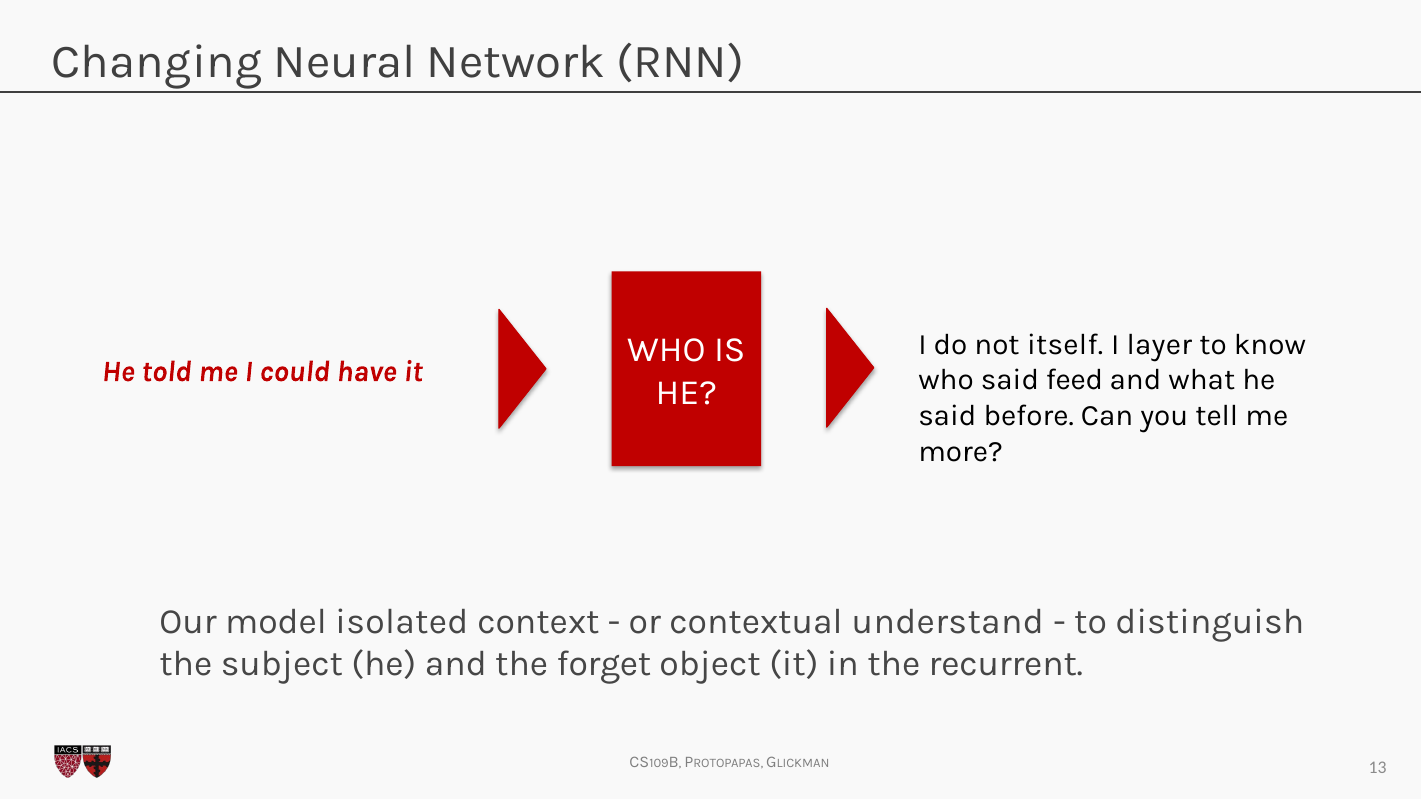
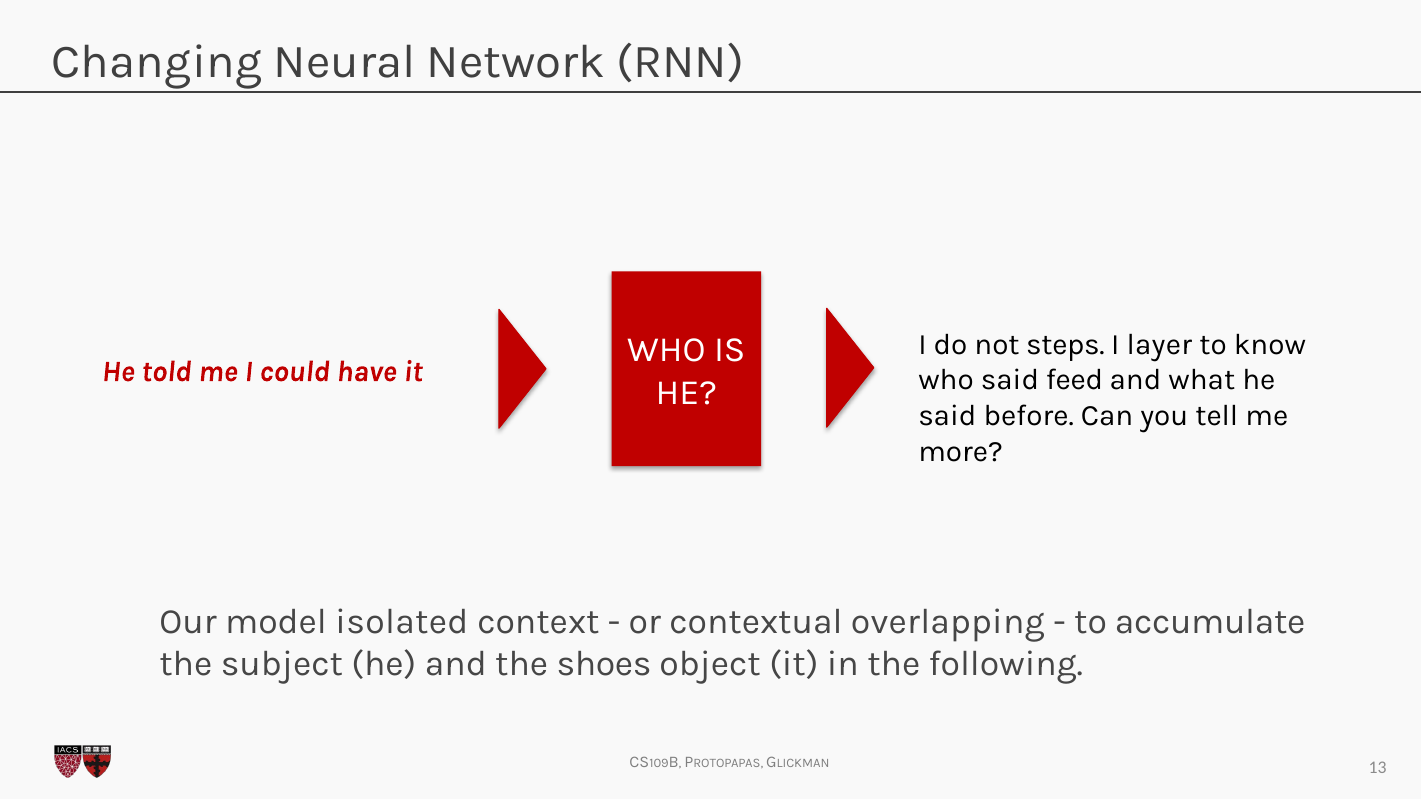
itself: itself -> steps (1065, 345)
understand: understand -> overlapping (948, 622)
distinguish: distinguish -> accumulate (1210, 622)
forget: forget -> shoes (604, 664)
recurrent: recurrent -> following (1006, 664)
